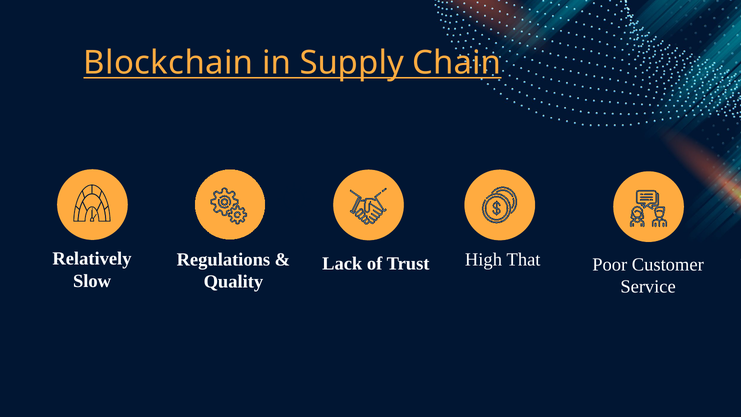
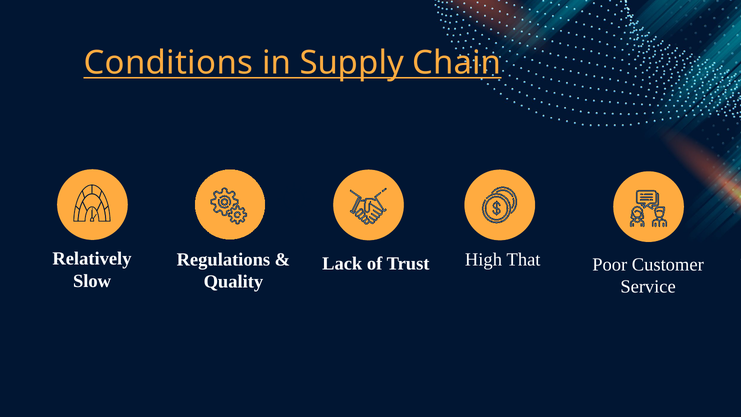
Blockchain: Blockchain -> Conditions (168, 63)
